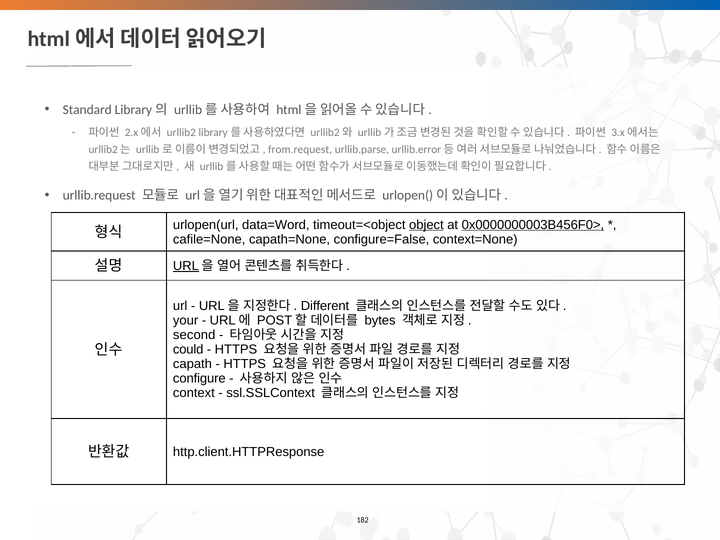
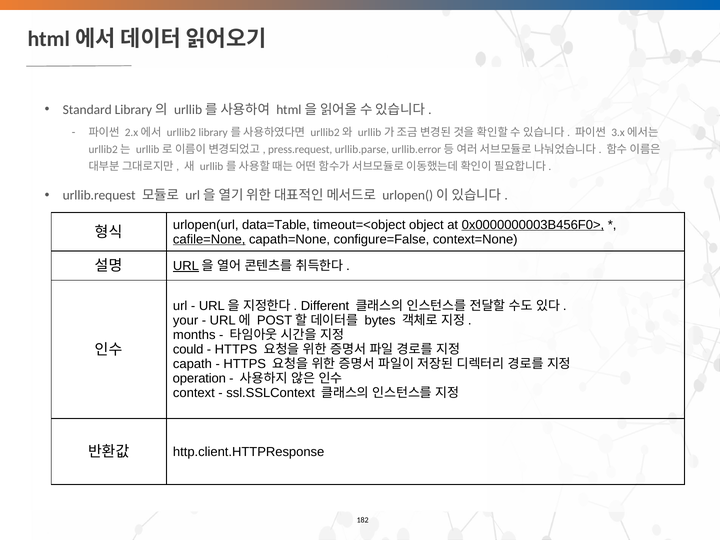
from.request: from.request -> press.request (300, 150)
data=Word: data=Word -> data=Table (276, 225)
object underline: present -> none (426, 225)
cafile=None underline: none -> present (209, 239)
second: second -> months (194, 335)
configure: configure -> operation (199, 379)
